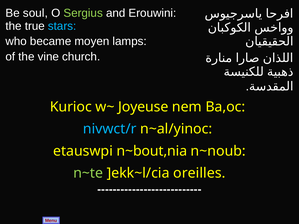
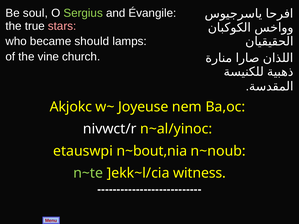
Erouwini: Erouwini -> Évangile (152, 13)
stars colour: light blue -> pink (62, 26)
moyen: moyen -> should (92, 41)
Kurioc: Kurioc -> Akjokc (71, 107)
nivwct/r colour: light blue -> white (110, 129)
oreilles: oreilles -> witness (199, 173)
